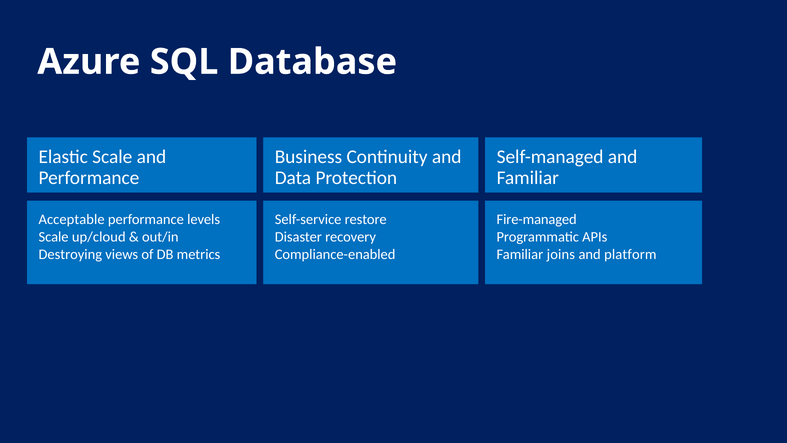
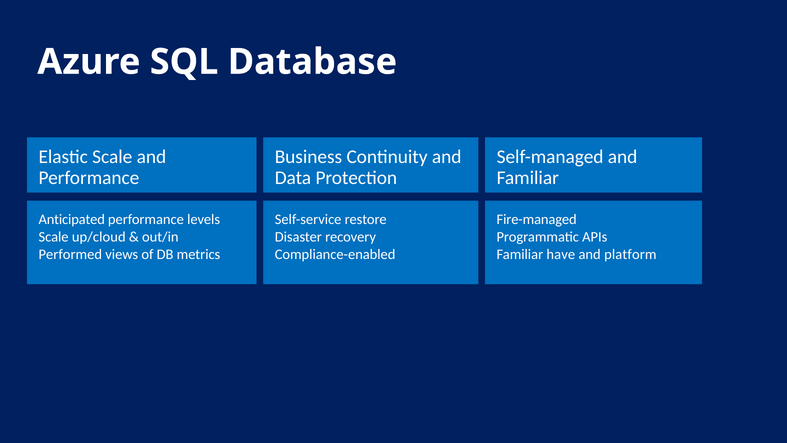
Acceptable: Acceptable -> Anticipated (72, 220)
Destroying: Destroying -> Performed (70, 254)
joins: joins -> have (561, 254)
